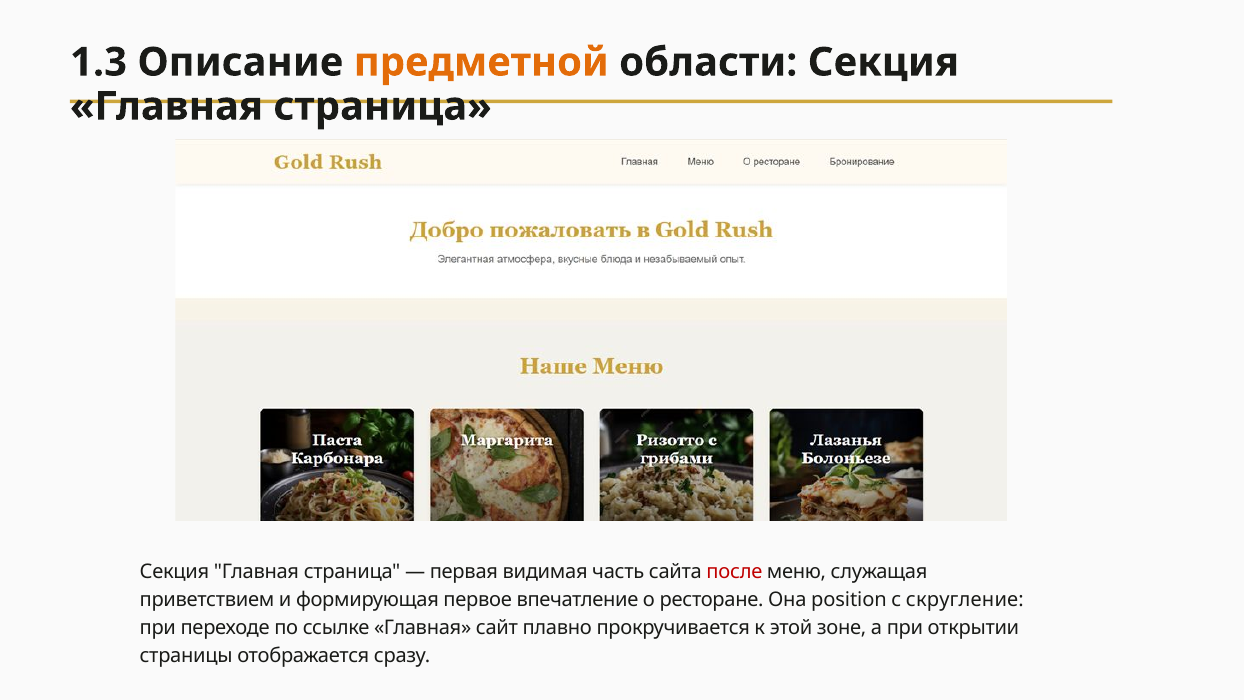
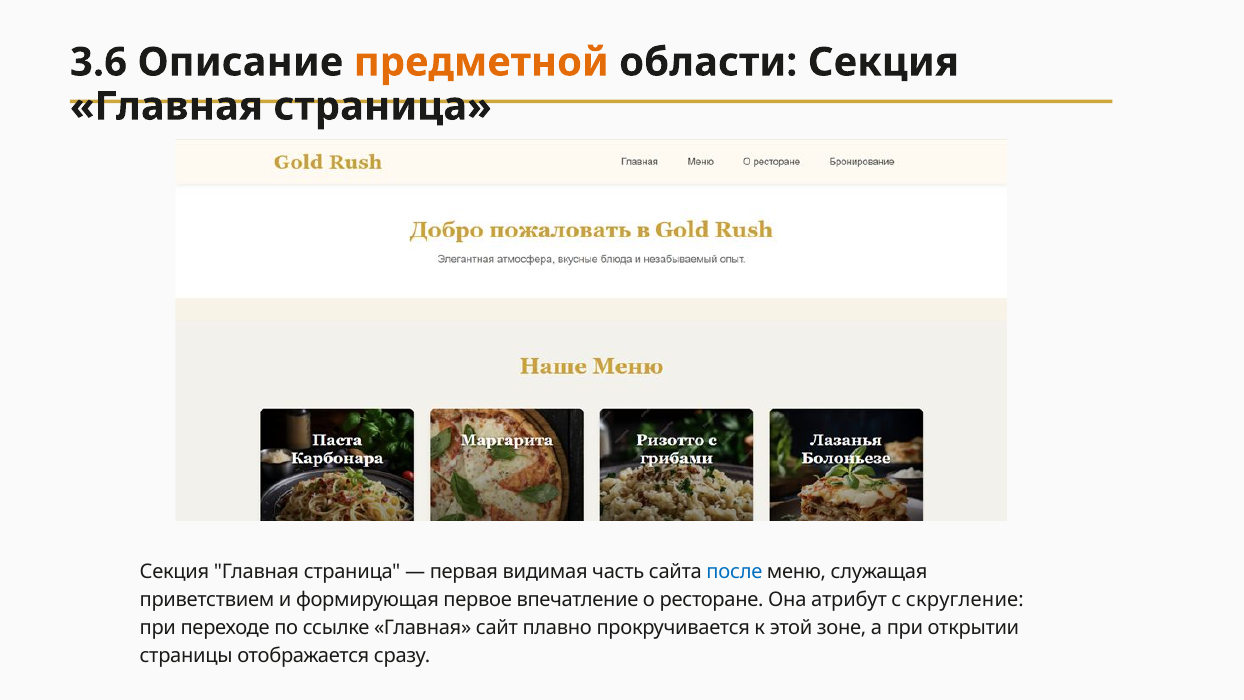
1.3: 1.3 -> 3.6 (99, 62)
после colour: red -> blue (734, 571)
position: position -> атрибут (849, 599)
